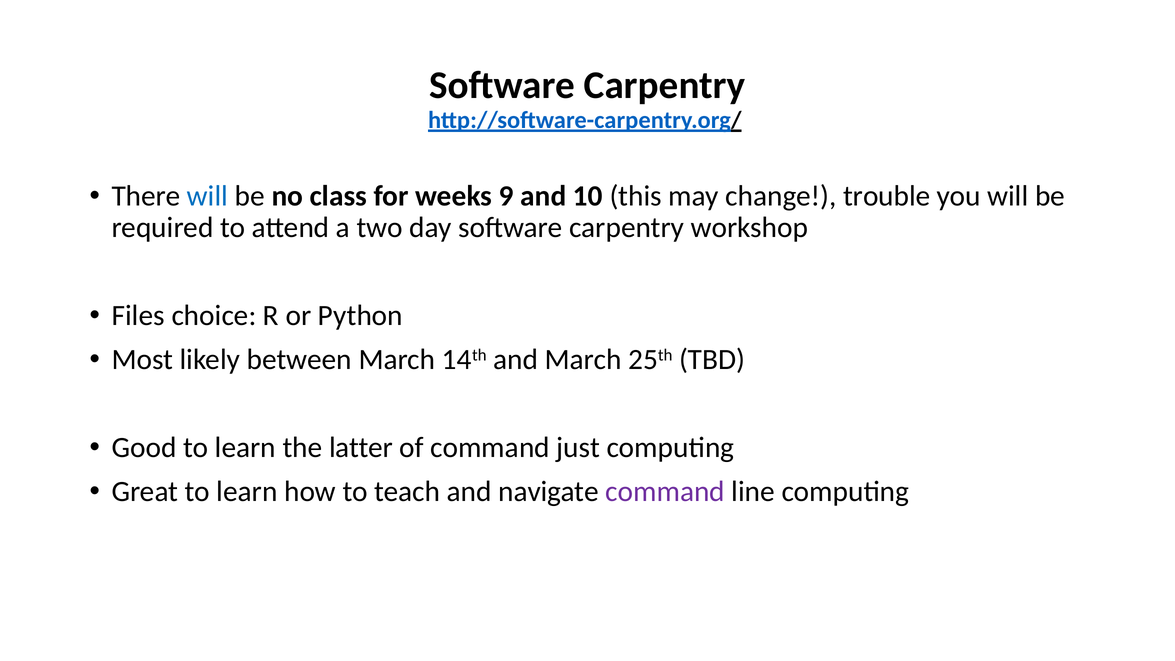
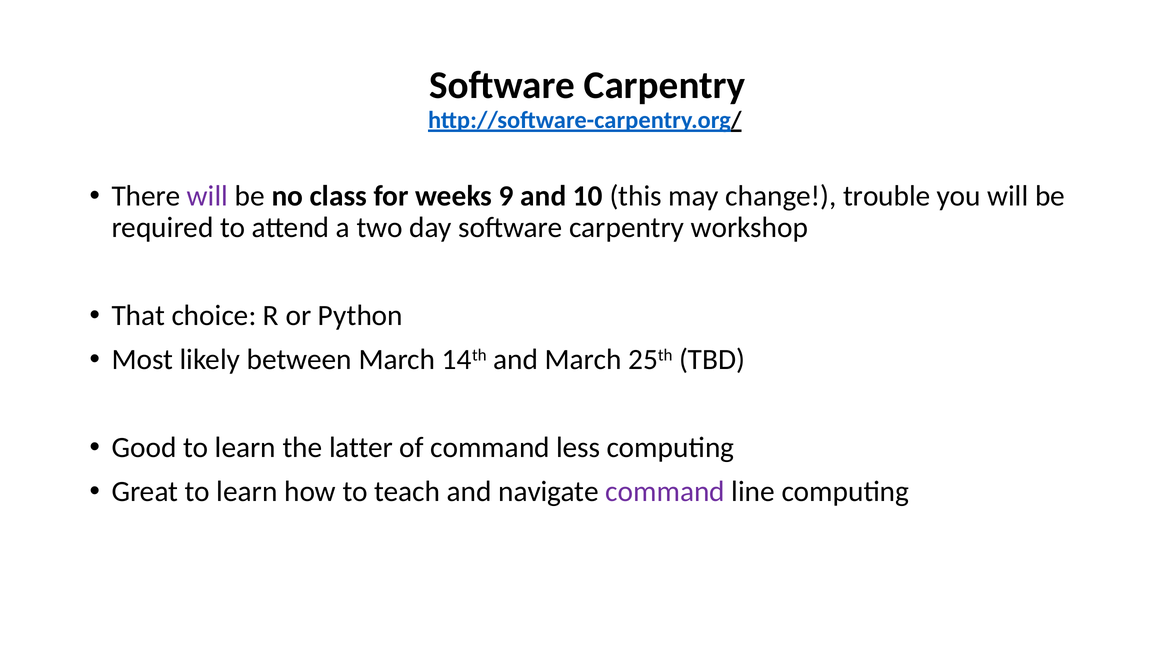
will colour: blue -> purple (208, 196)
Files: Files -> That (138, 316)
just: just -> less (578, 448)
